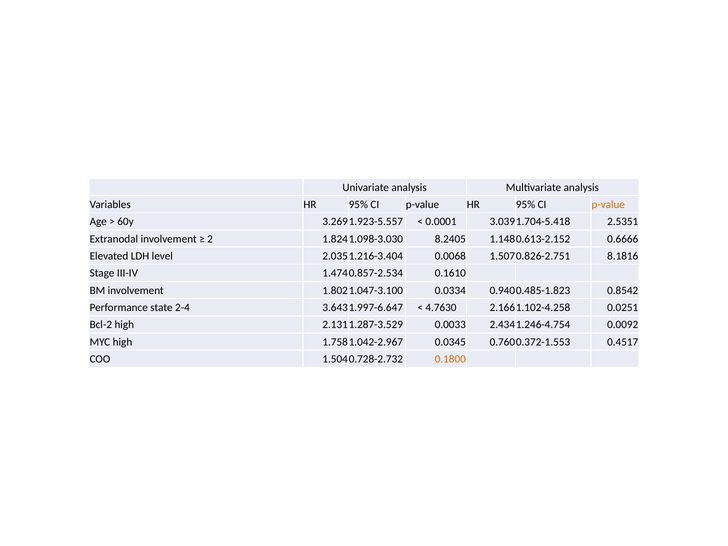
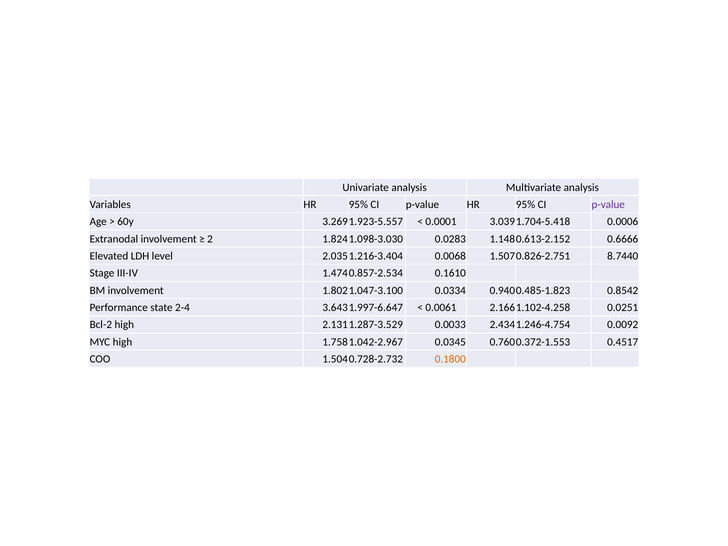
p-value colour: orange -> purple (608, 205)
2.5351: 2.5351 -> 0.0006 (623, 222)
8.2405: 8.2405 -> 0.0283 (450, 239)
8.1816: 8.1816 -> 8.7440 (623, 256)
4.7630: 4.7630 -> 0.0061 (441, 308)
